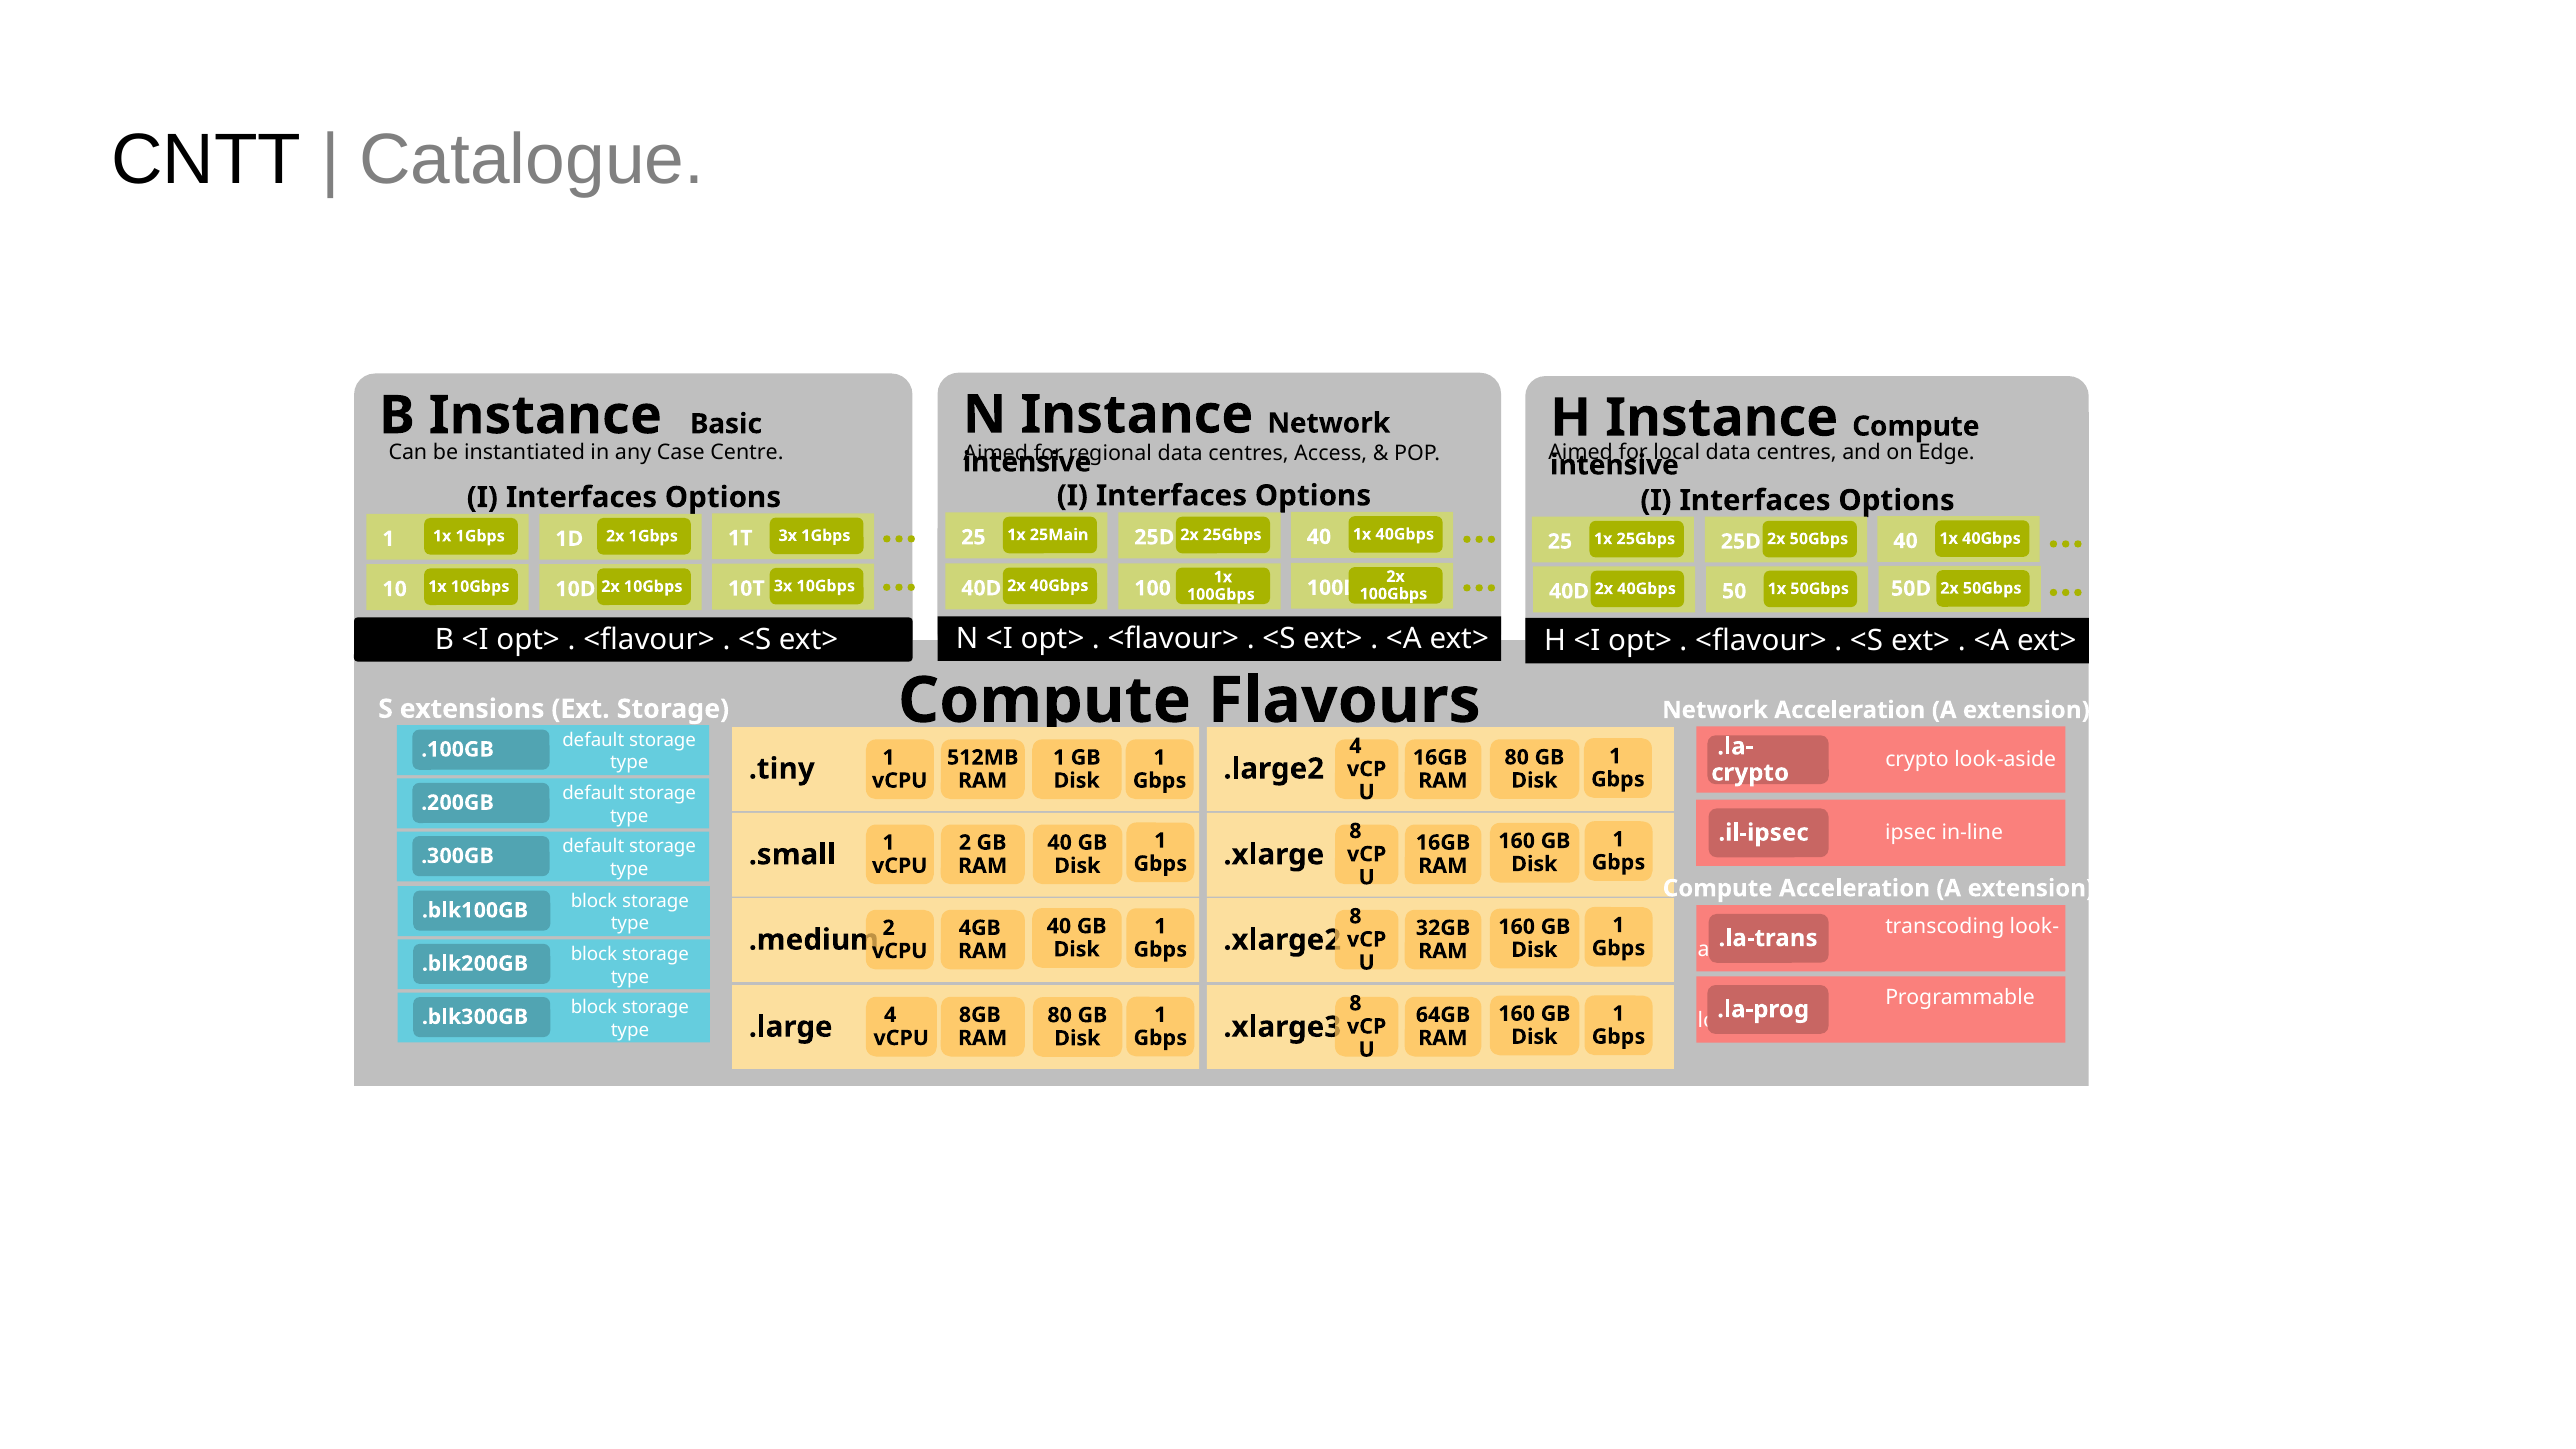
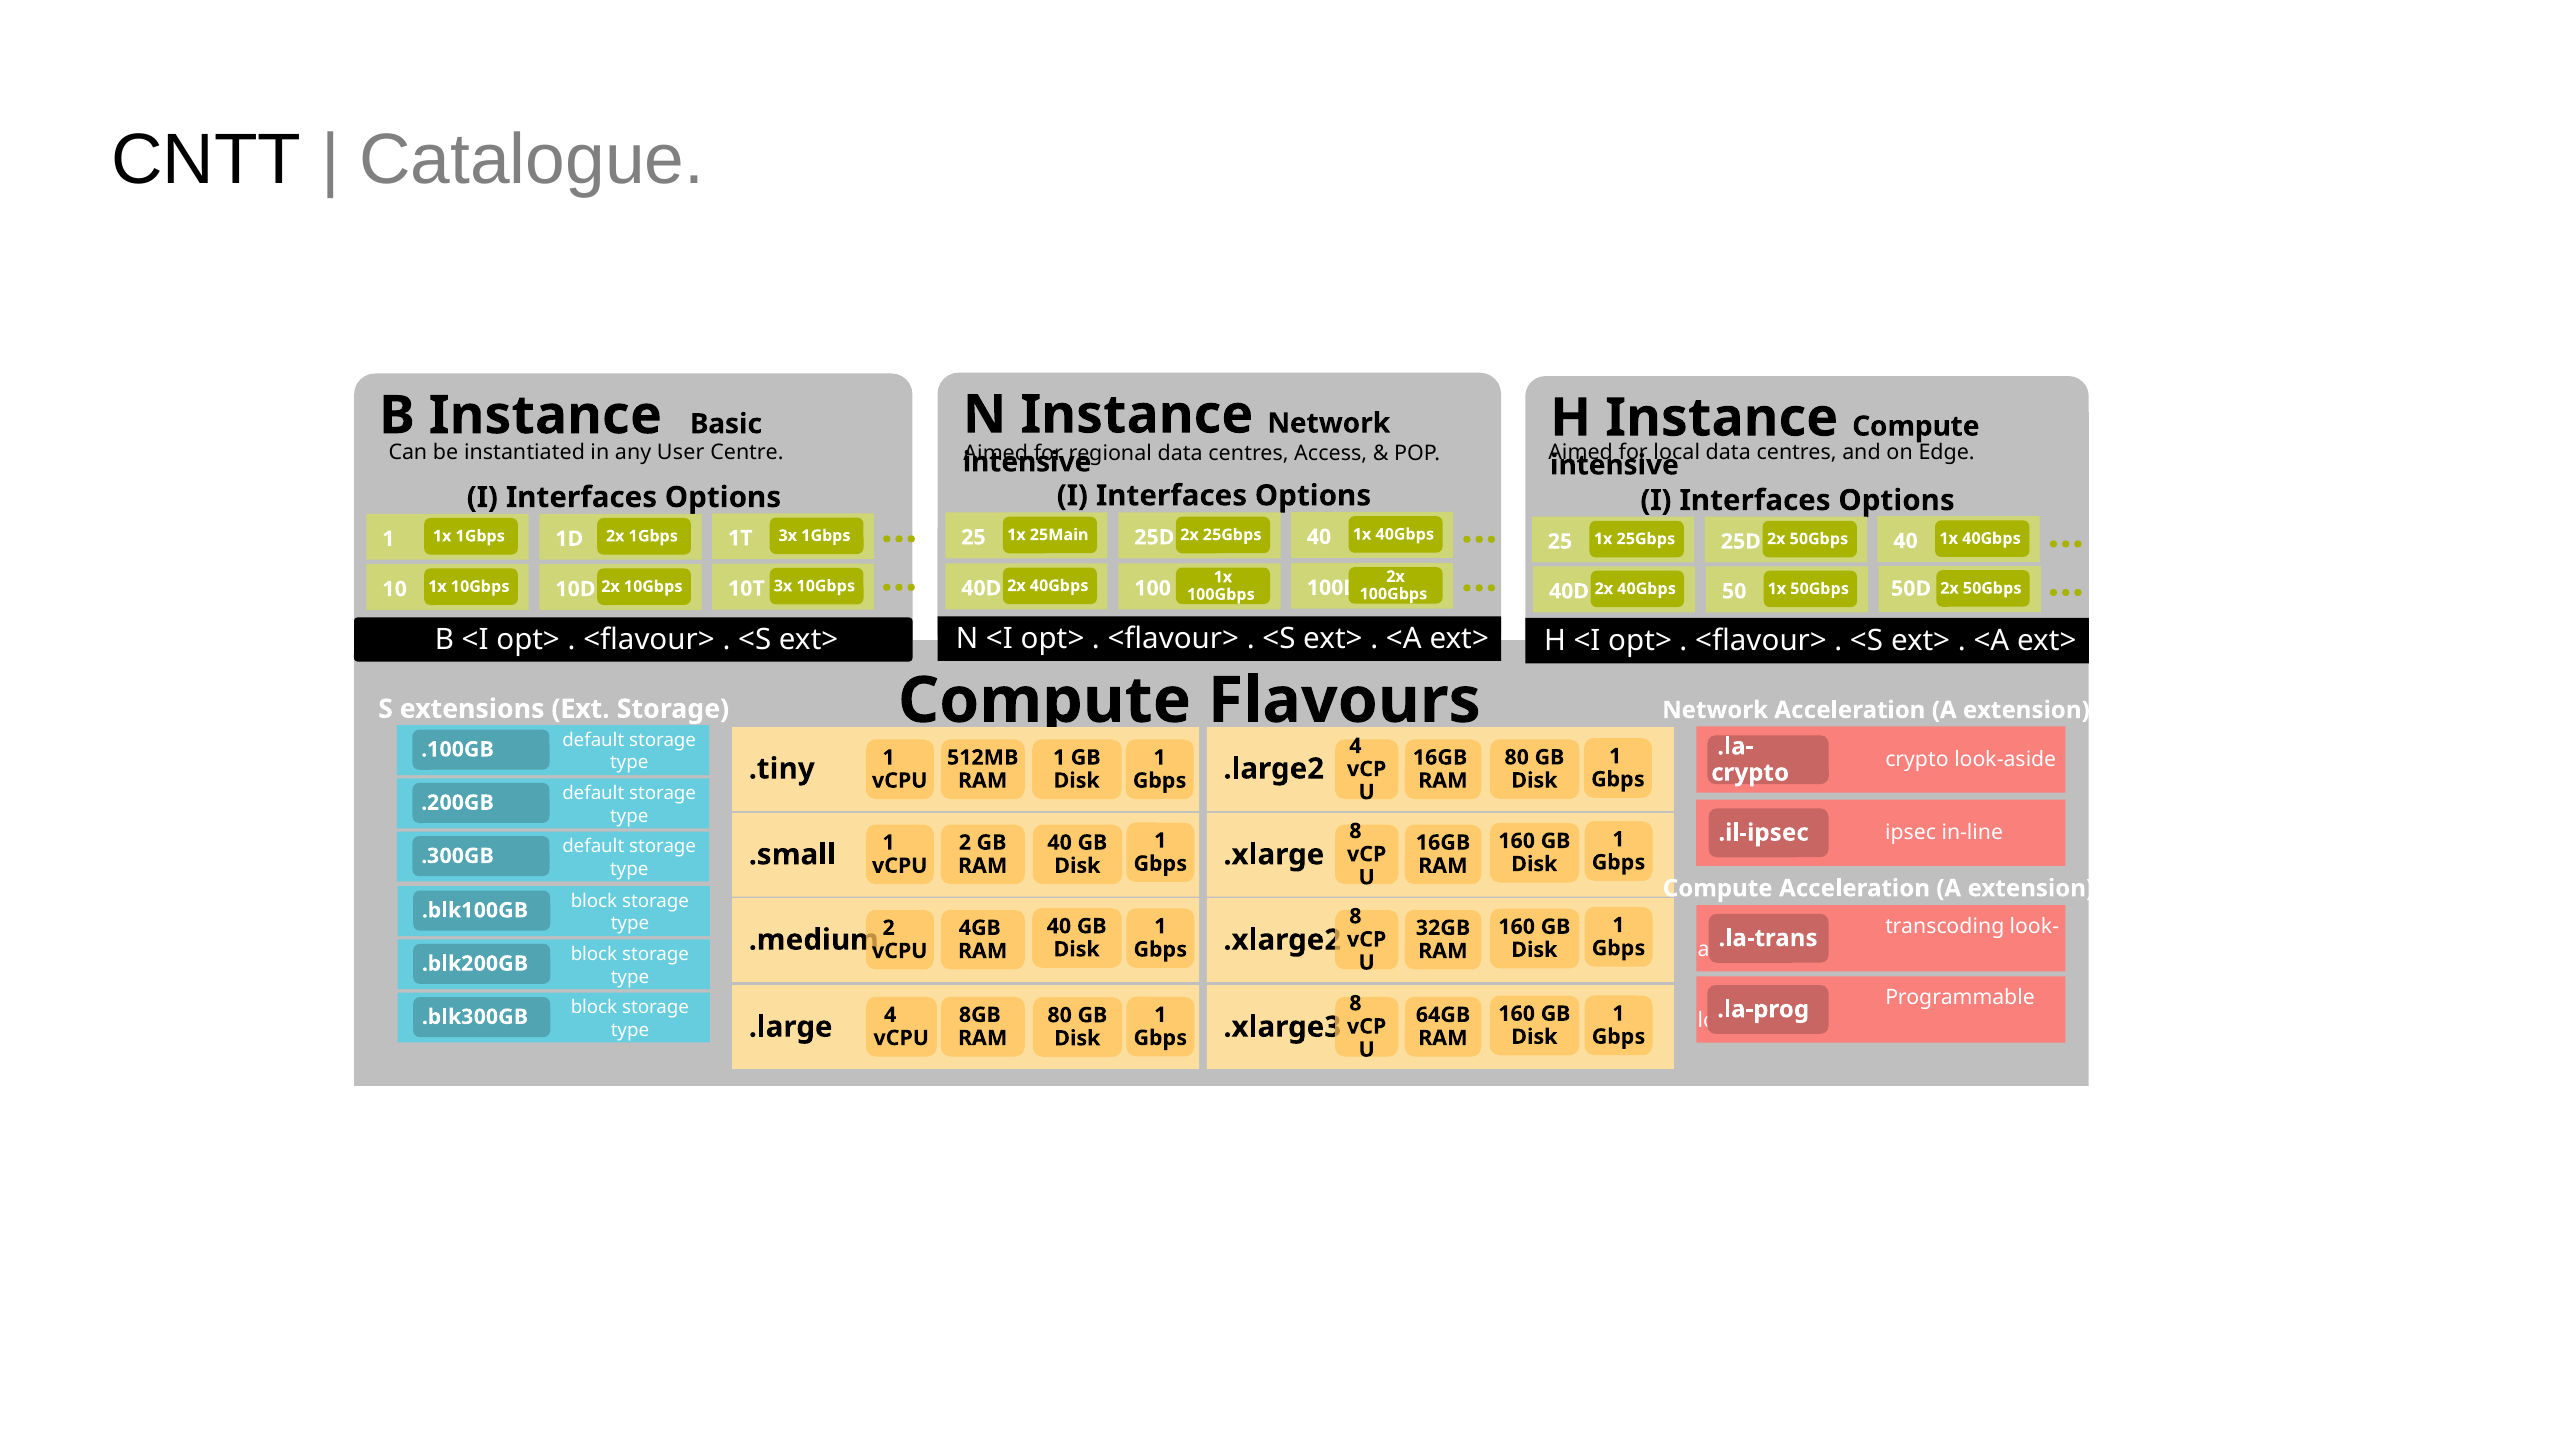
Case: Case -> User (681, 453)
